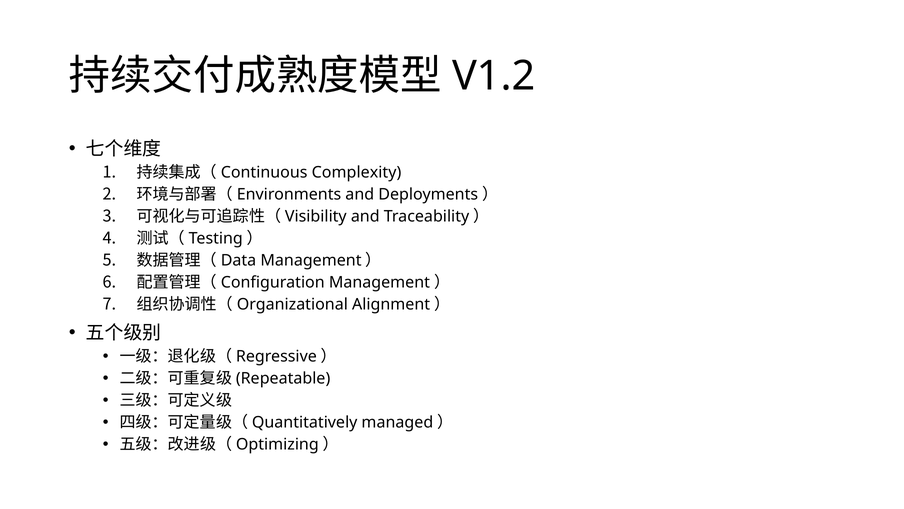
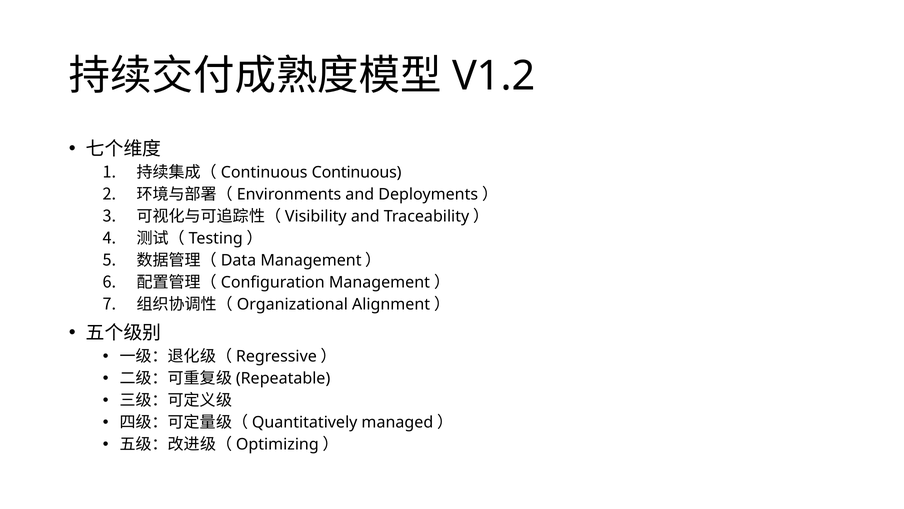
Complexity: Complexity -> Continuous (357, 172)
